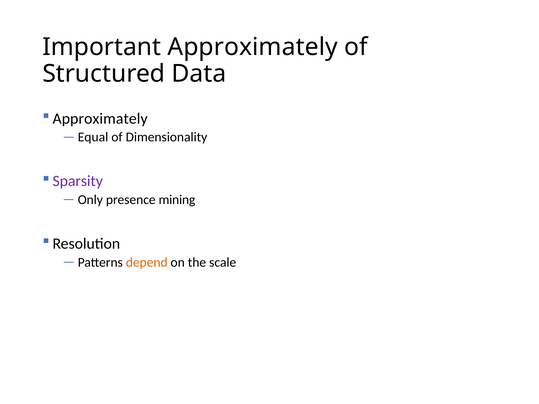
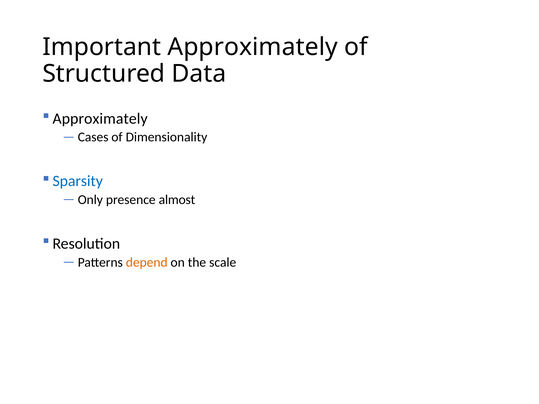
Equal: Equal -> Cases (93, 137)
Sparsity colour: purple -> blue (78, 181)
mining: mining -> almost (177, 200)
